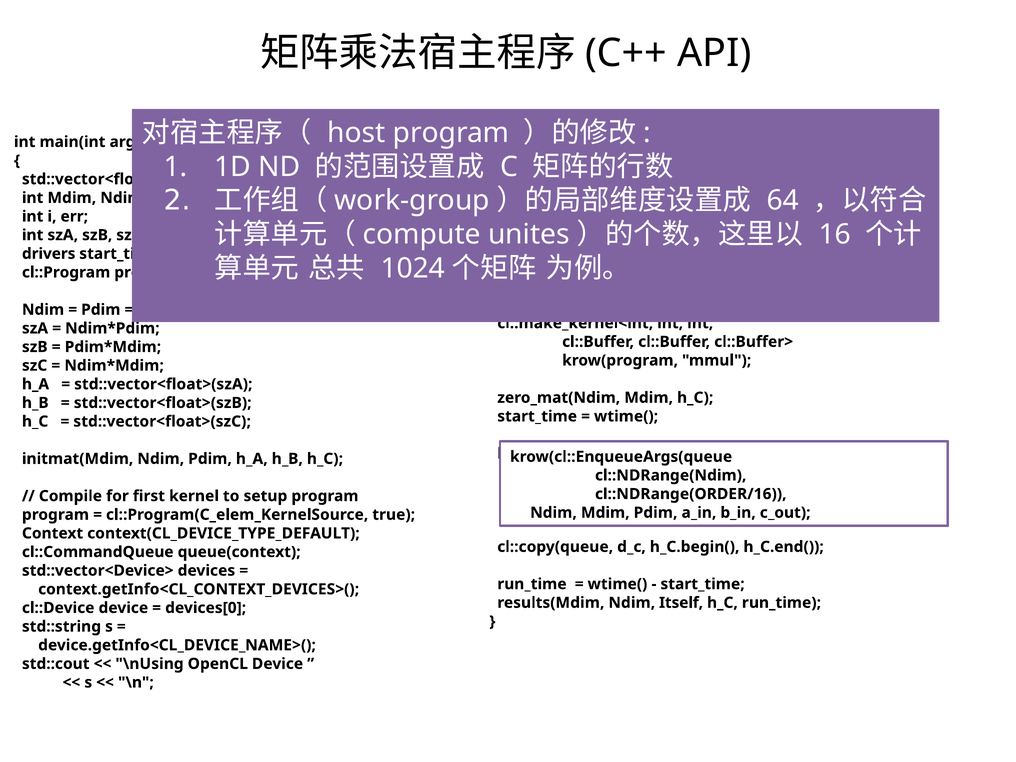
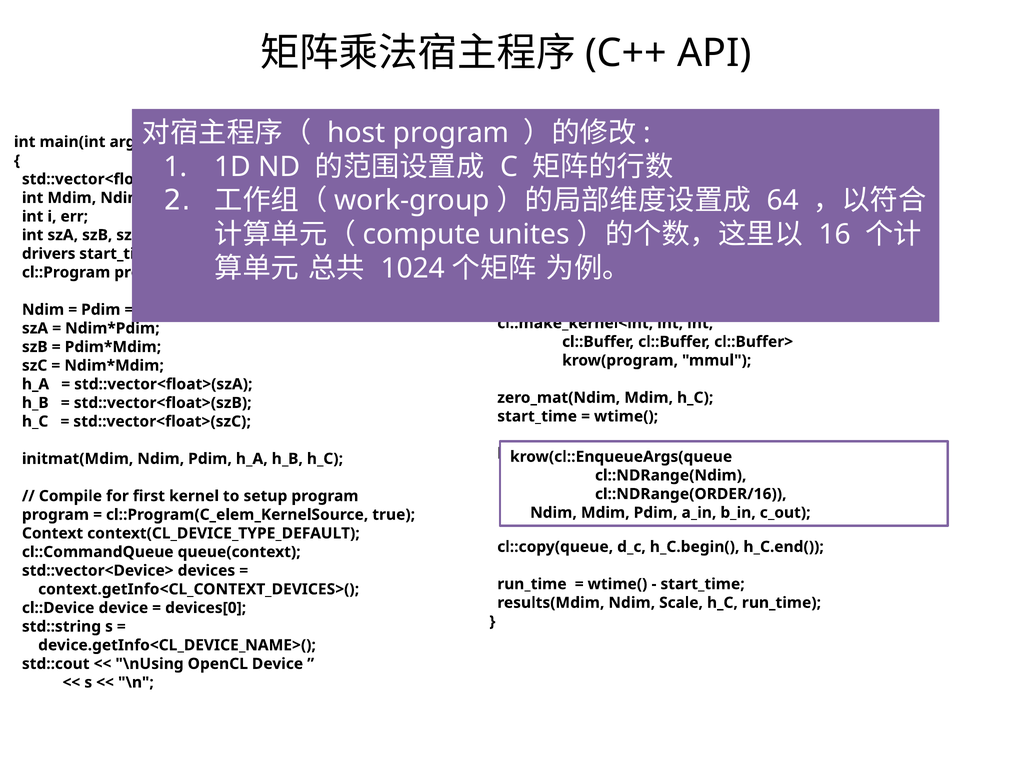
Itself: Itself -> Scale (681, 603)
